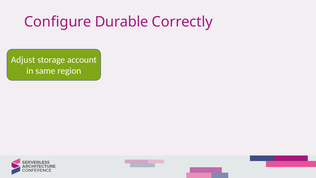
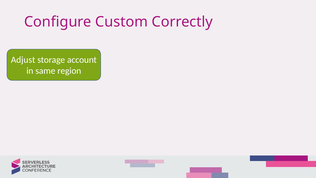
Durable: Durable -> Custom (121, 22)
